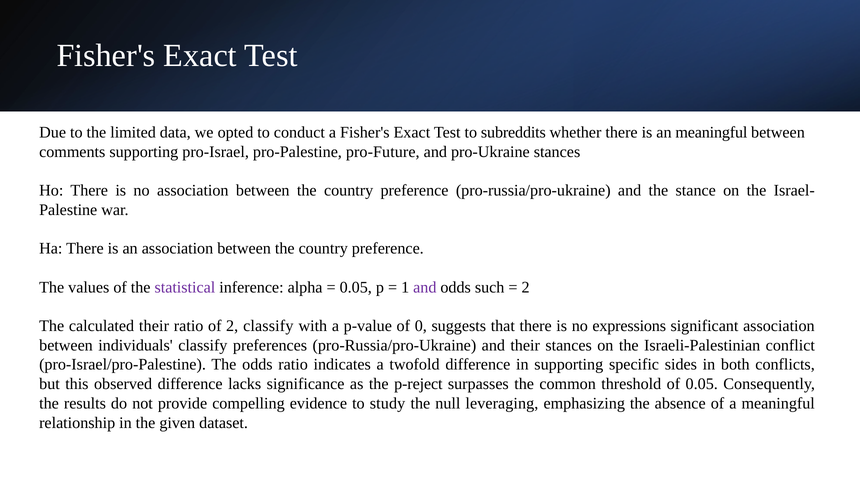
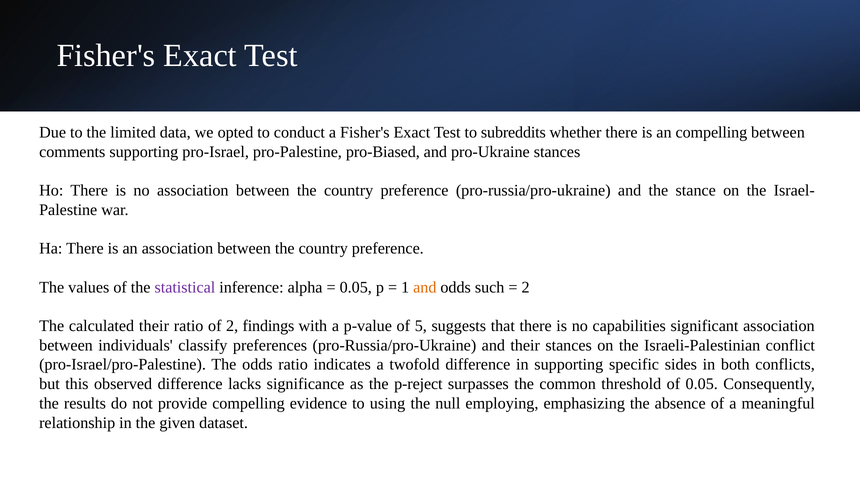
an meaningful: meaningful -> compelling (711, 132)
pro-Future: pro-Future -> pro-Biased (383, 152)
and colour: purple -> orange (425, 287)
2 classify: classify -> findings (268, 326)
0: 0 -> 5 (421, 326)
expressions: expressions -> capabilities (629, 326)
study: study -> using (388, 403)
leveraging: leveraging -> employing (502, 403)
